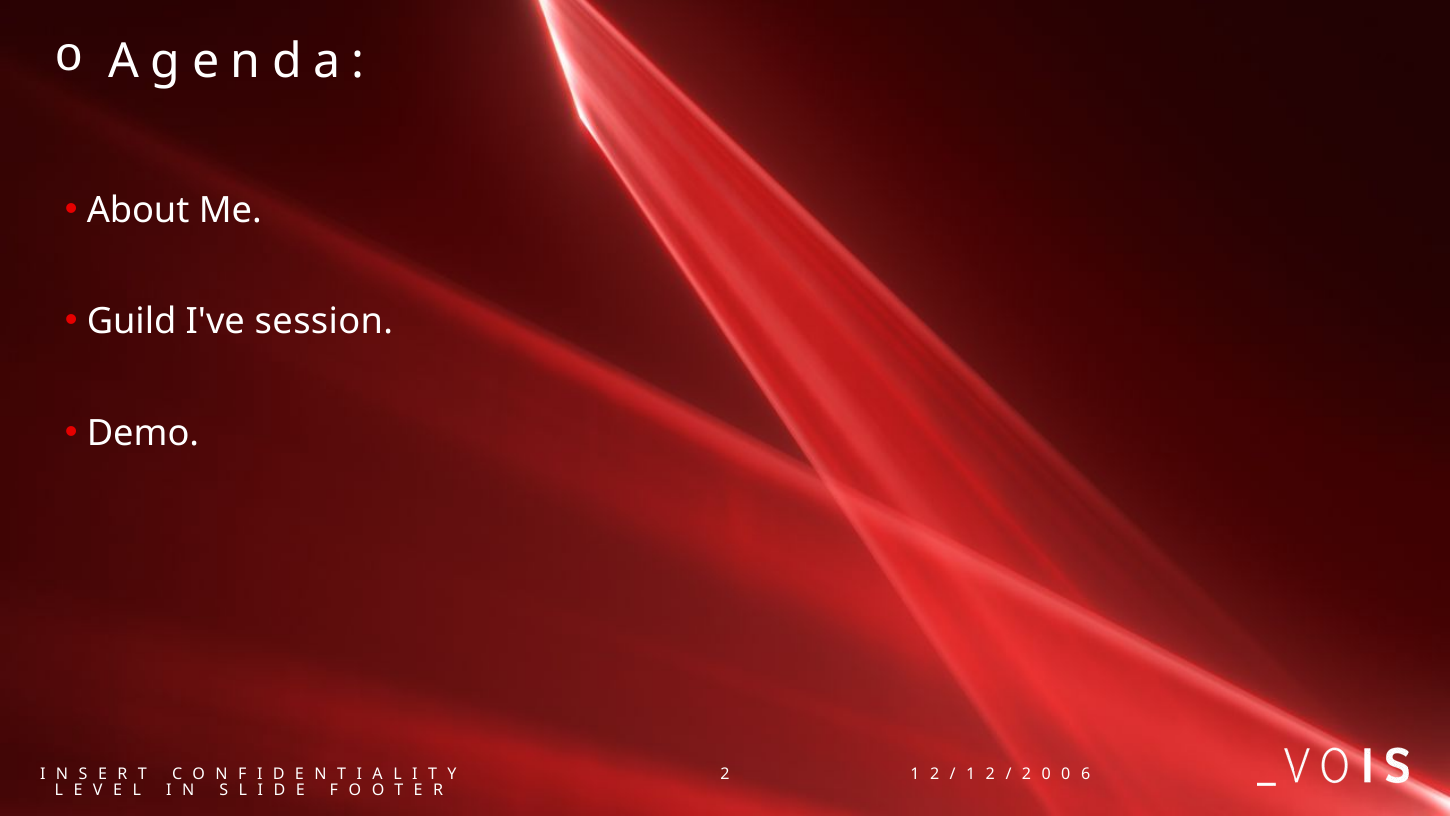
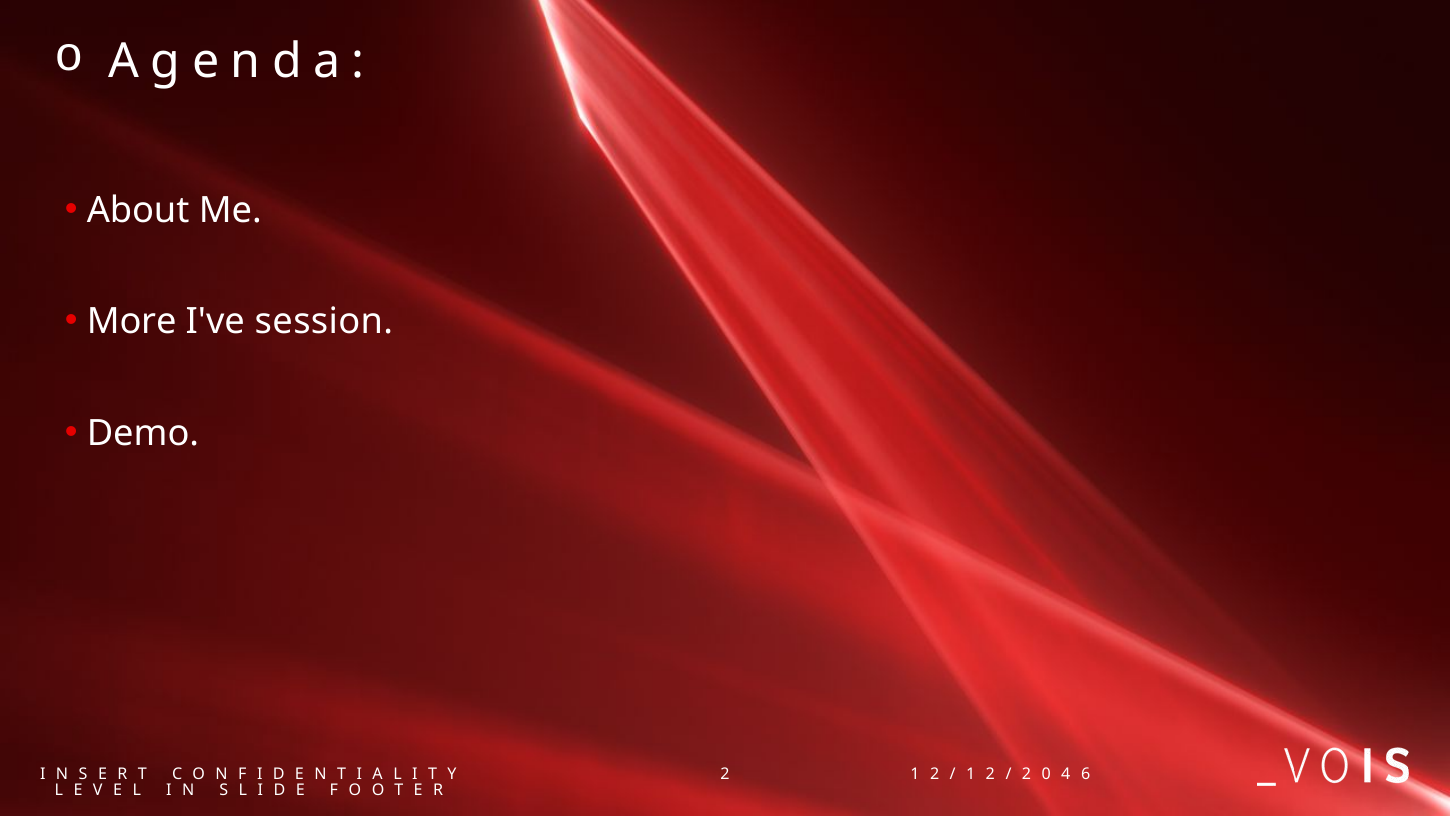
Guild: Guild -> More (132, 322)
0: 0 -> 4 (1066, 774)
